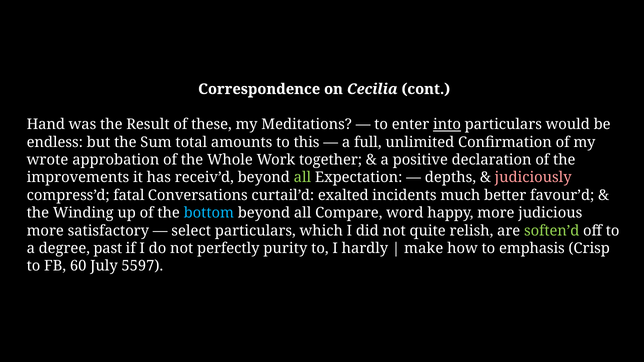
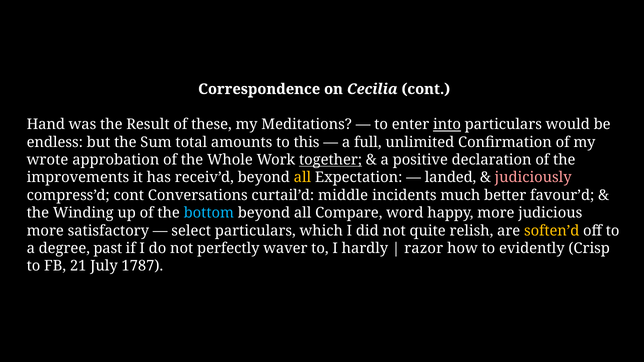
together underline: none -> present (331, 160)
all colour: light green -> yellow (302, 178)
depths: depths -> landed (451, 178)
compress’d fatal: fatal -> cont (129, 195)
exalted: exalted -> middle (343, 195)
soften’d colour: light green -> yellow (552, 231)
purity: purity -> waver (285, 249)
make: make -> razor (424, 249)
emphasis: emphasis -> evidently (532, 249)
60: 60 -> 21 (78, 266)
5597: 5597 -> 1787 (142, 266)
